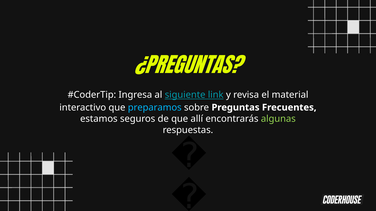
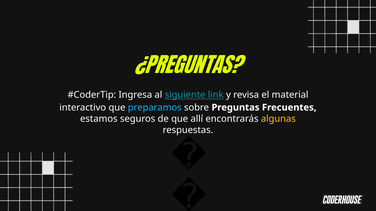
algunas colour: light green -> yellow (278, 119)
